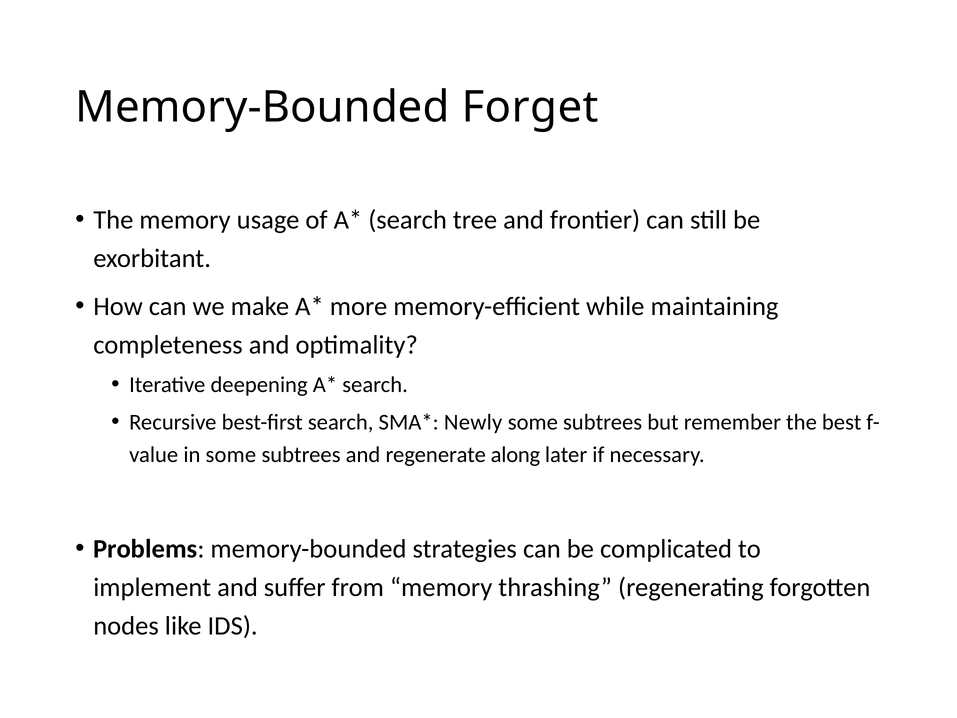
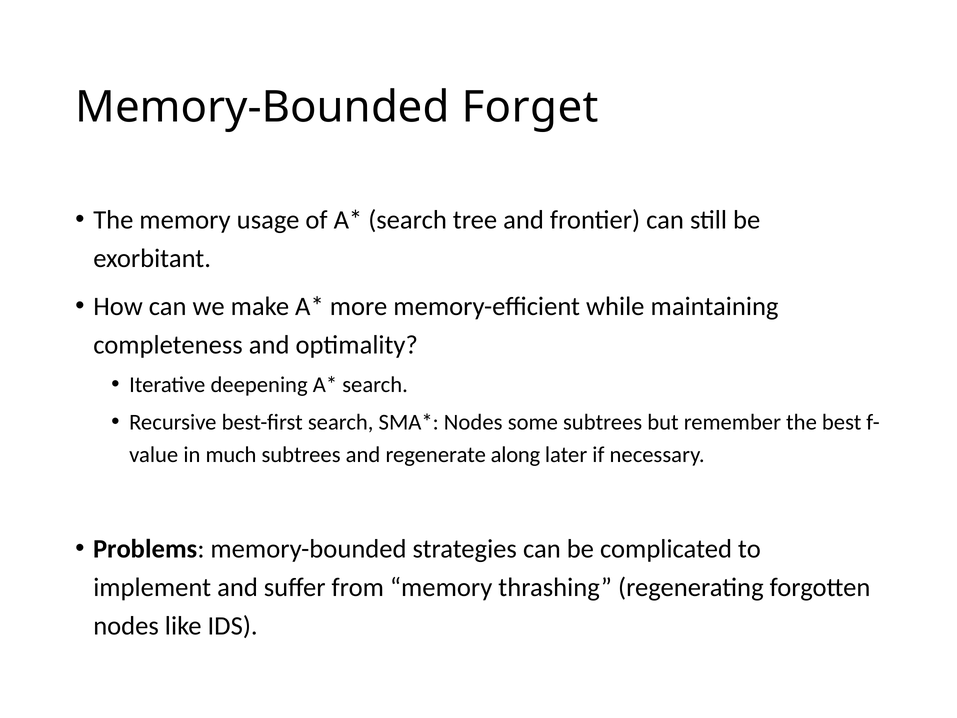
Newly: Newly -> Nodes (473, 422)
in some: some -> much (231, 455)
